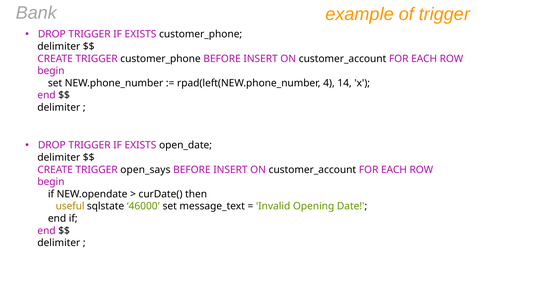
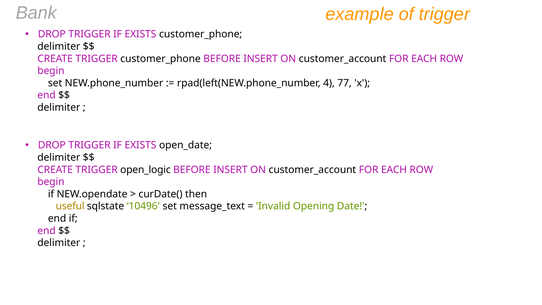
14: 14 -> 77 (345, 83)
open_says: open_says -> open_logic (145, 170)
46000: 46000 -> 10496 (143, 206)
